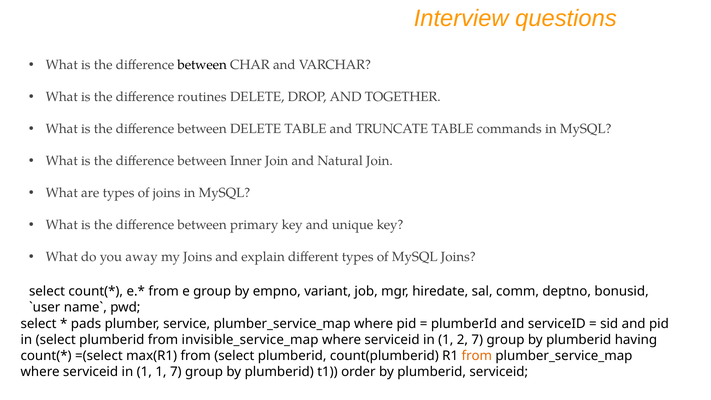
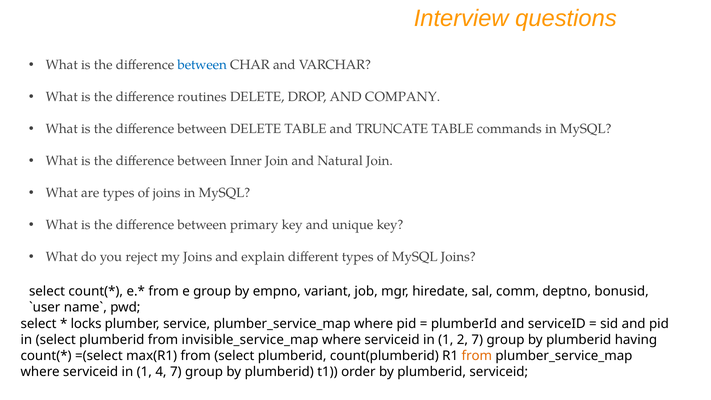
between colour: black -> blue (202, 65)
TOGETHER: TOGETHER -> COMPANY (403, 97)
away: away -> reject (142, 257)
pads: pads -> locks (86, 324)
1 1: 1 -> 4 (161, 372)
